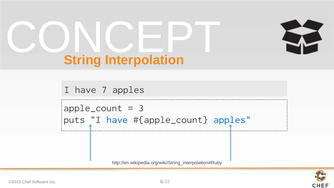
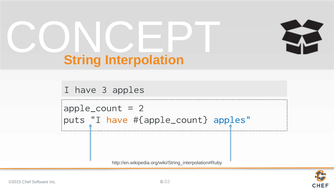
7: 7 -> 3 (104, 90)
3: 3 -> 2 (141, 108)
have colour: blue -> orange (117, 120)
